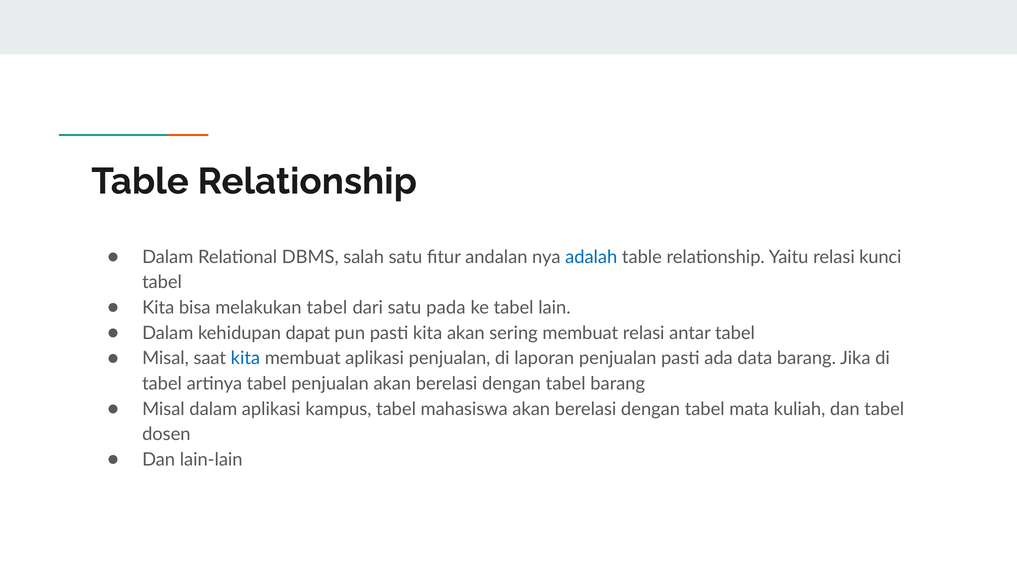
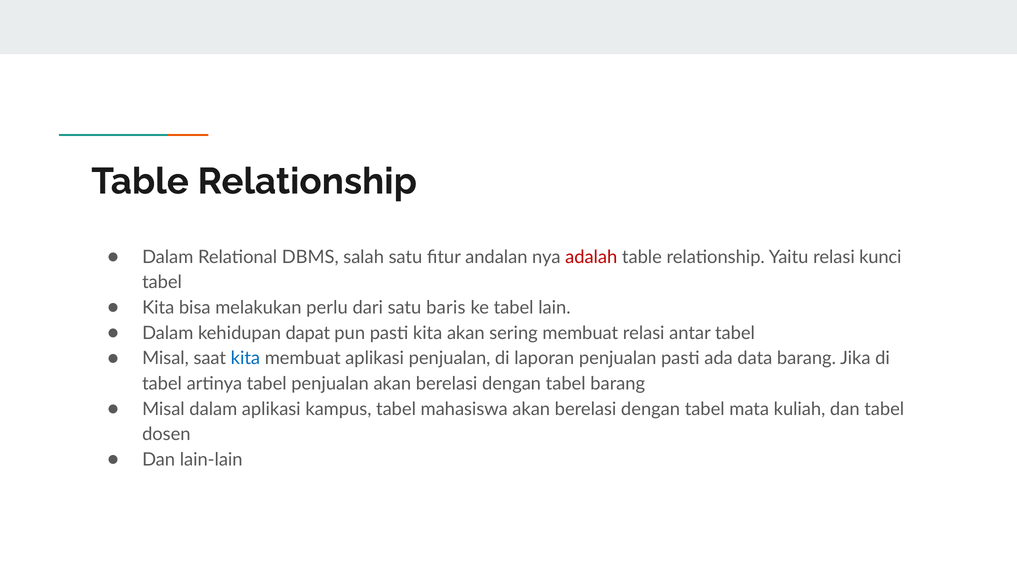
adalah colour: blue -> red (591, 257)
melakukan tabel: tabel -> perlu (327, 308)
pada: pada -> baris (446, 308)
